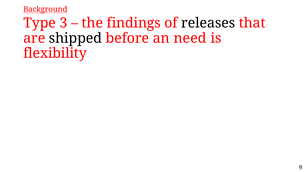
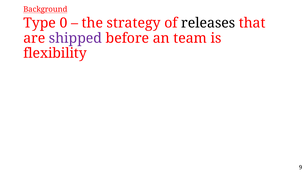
3: 3 -> 0 (64, 23)
findings: findings -> strategy (134, 23)
shipped colour: black -> purple (76, 38)
need: need -> team (190, 38)
